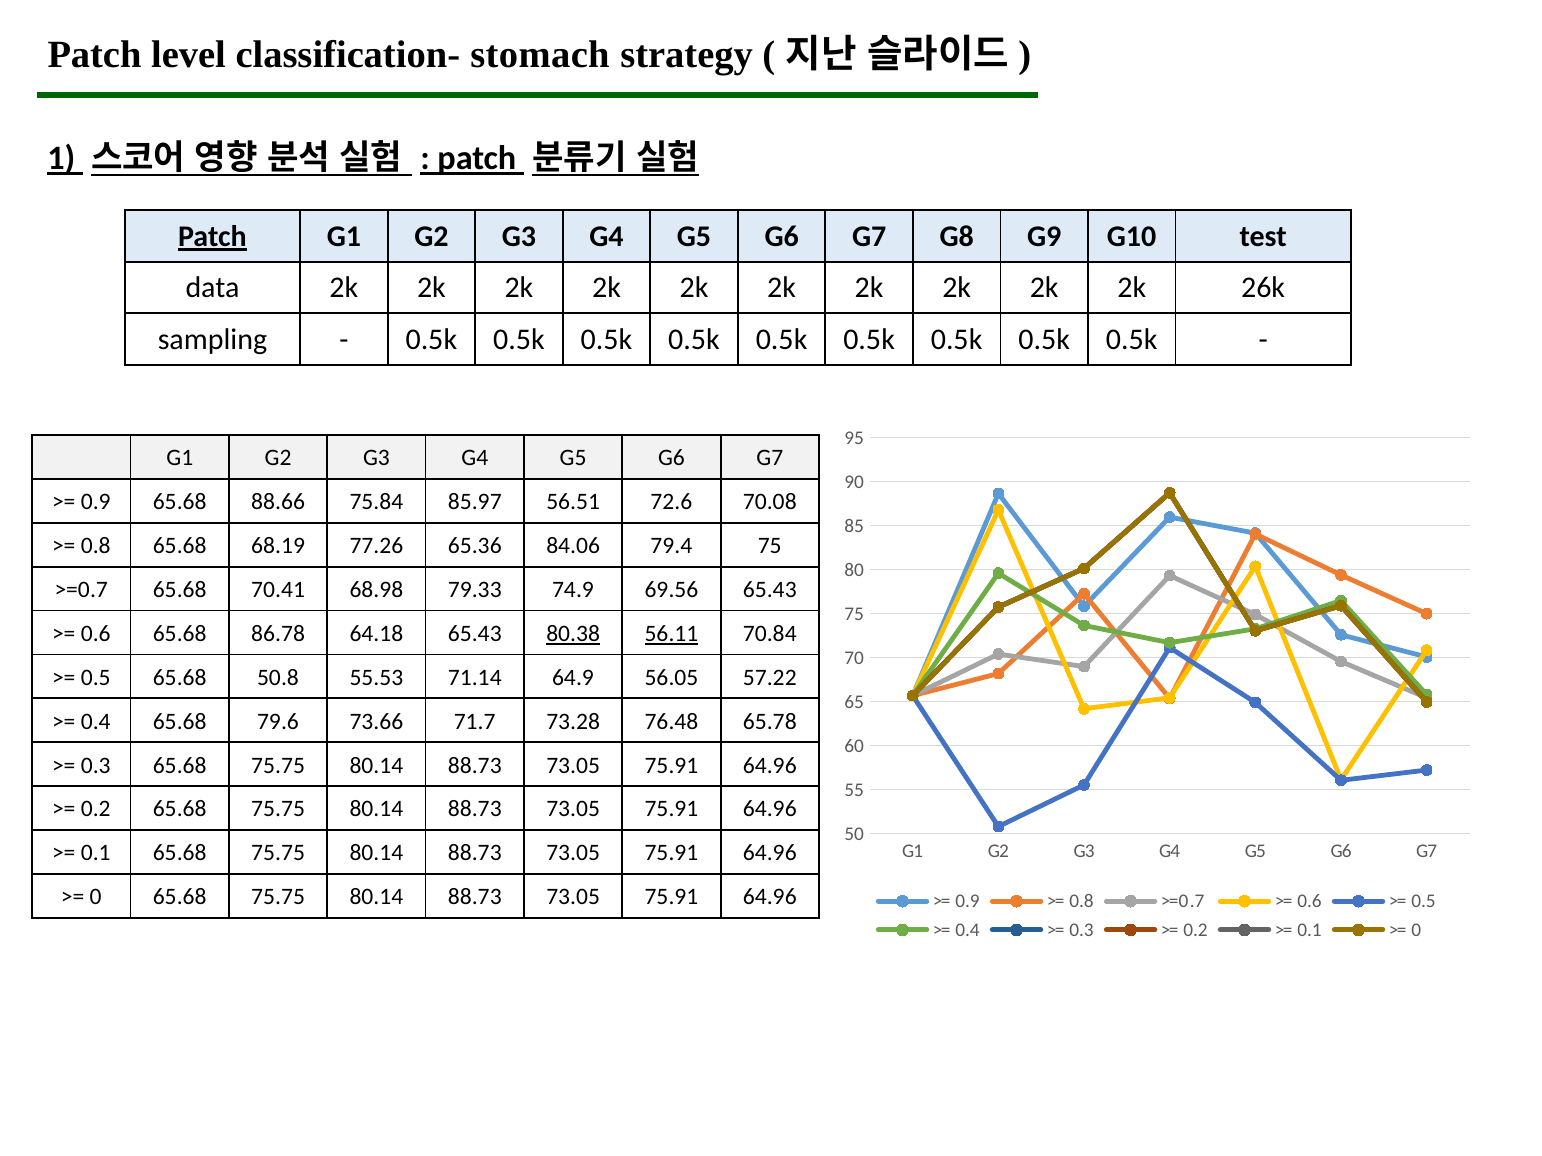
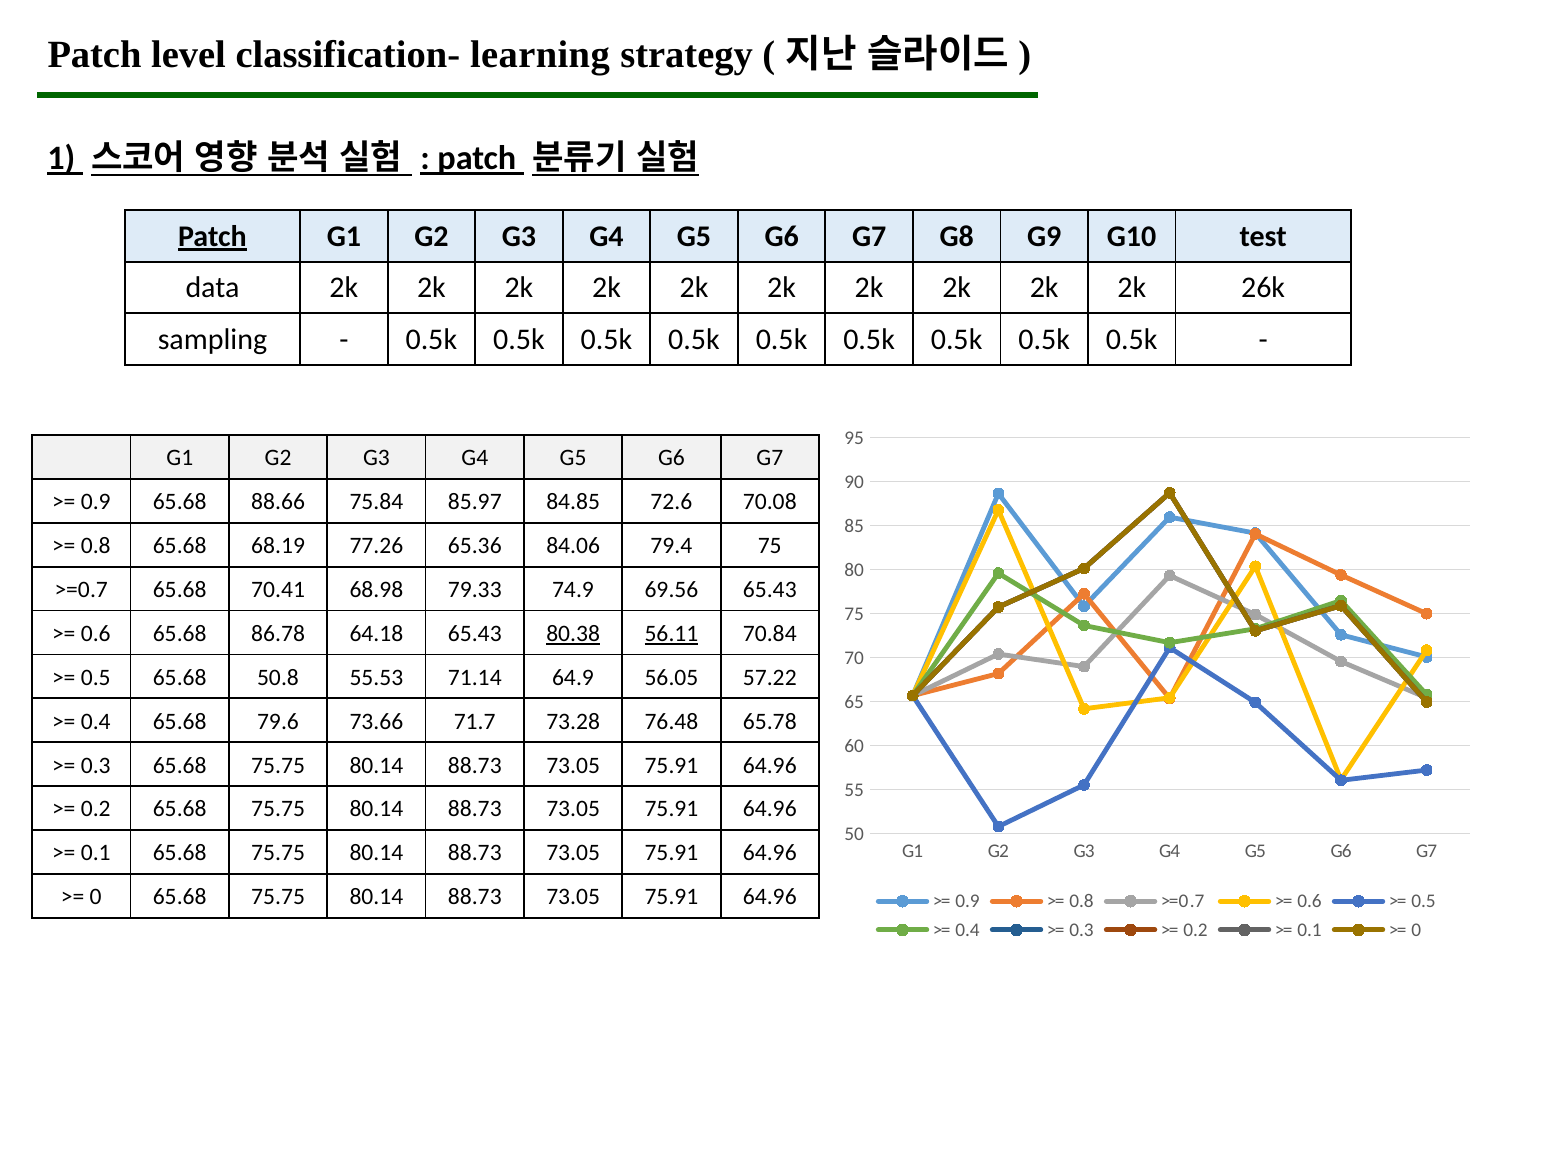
stomach: stomach -> learning (540, 55)
56.51: 56.51 -> 84.85 (573, 502)
